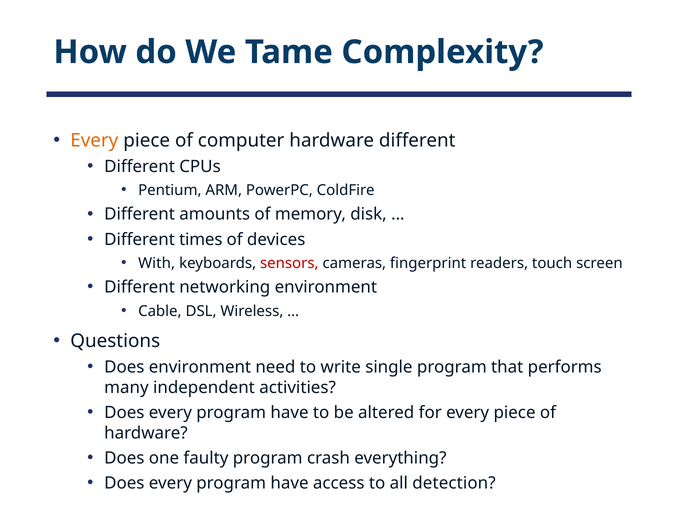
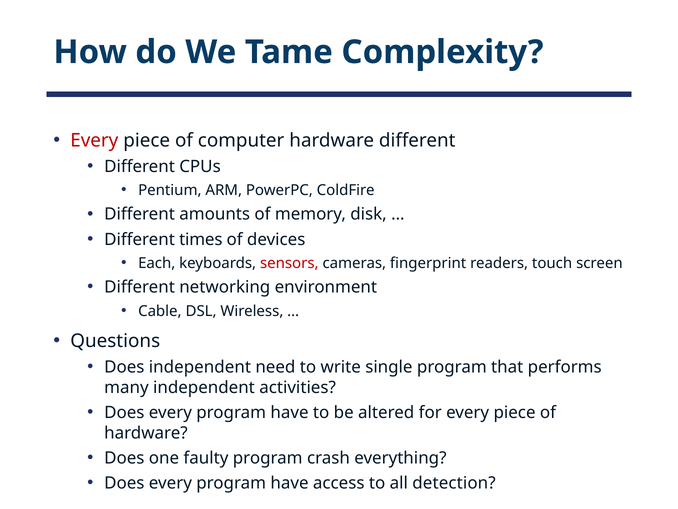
Every colour: orange -> red (94, 140)
With: With -> Each (157, 263)
Does environment: environment -> independent (200, 367)
